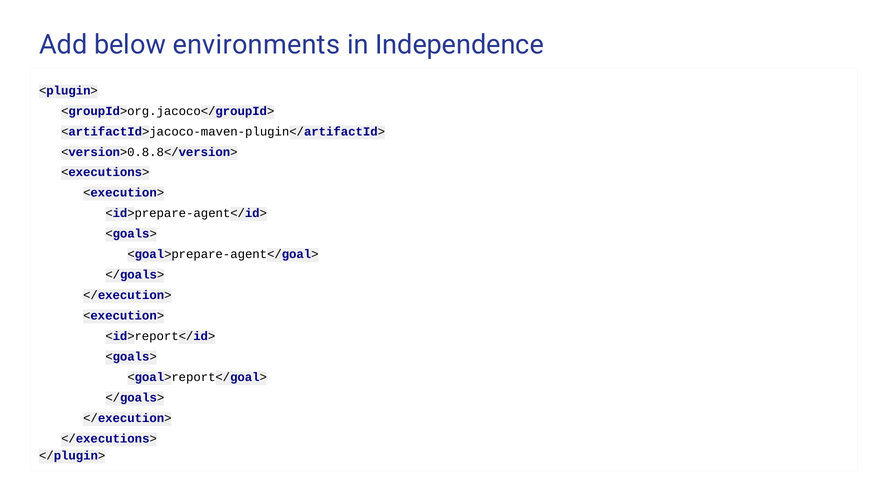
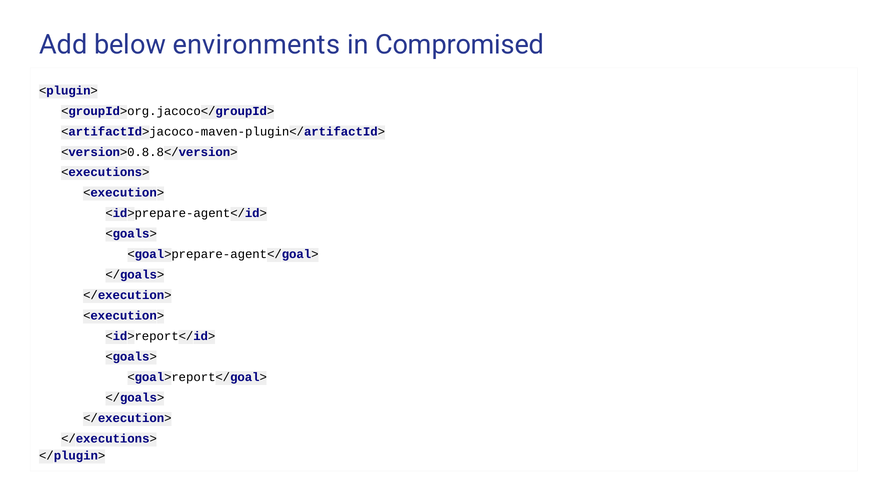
Independence: Independence -> Compromised (460, 45)
